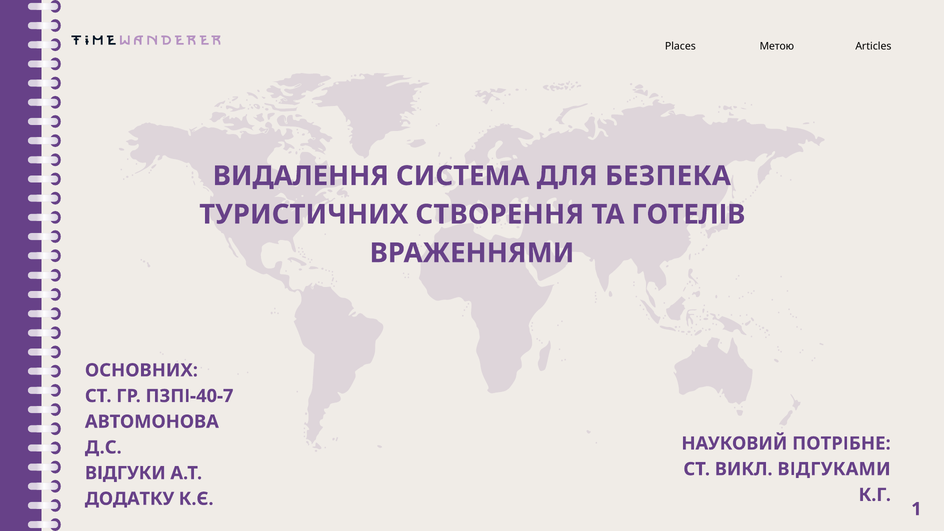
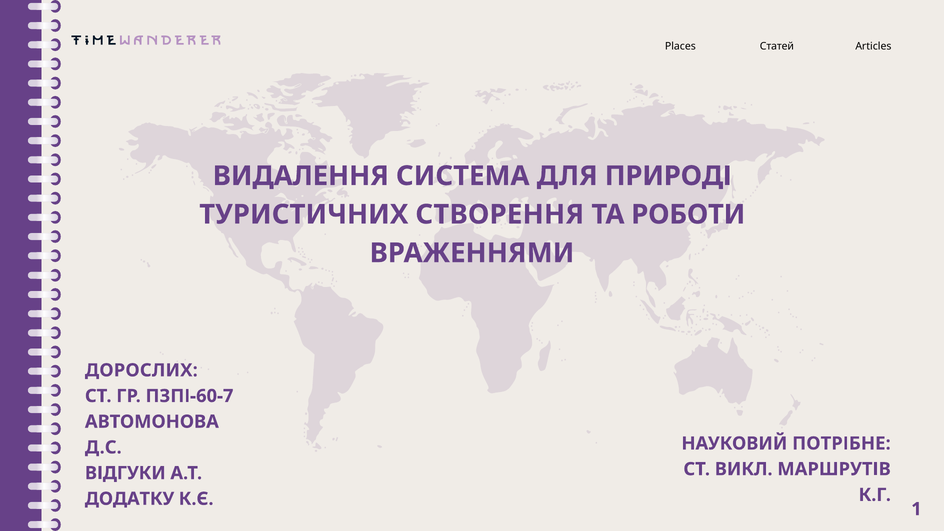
Метою: Метою -> Статей (777, 46)
БЕЗПЕКА: БЕЗПЕКА -> ПРИРОДІ (668, 176)
ГОТЕЛІВ: ГОТЕЛІВ -> РОБОТИ (688, 214)
ОСНОВНИХ: ОСНОВНИХ -> ДОРОСЛИХ (141, 370)
ПЗПІ-40-7: ПЗПІ-40-7 -> ПЗПІ-60-7 (189, 396)
ВІДГУКАМИ: ВІДГУКАМИ -> МАРШРУТІВ (834, 469)
